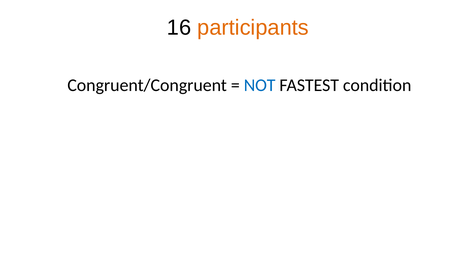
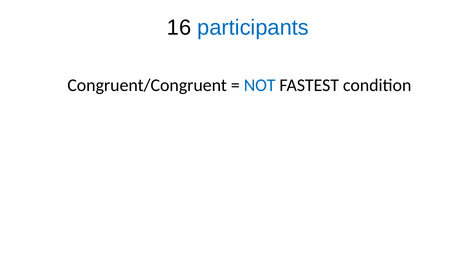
participants colour: orange -> blue (253, 28)
